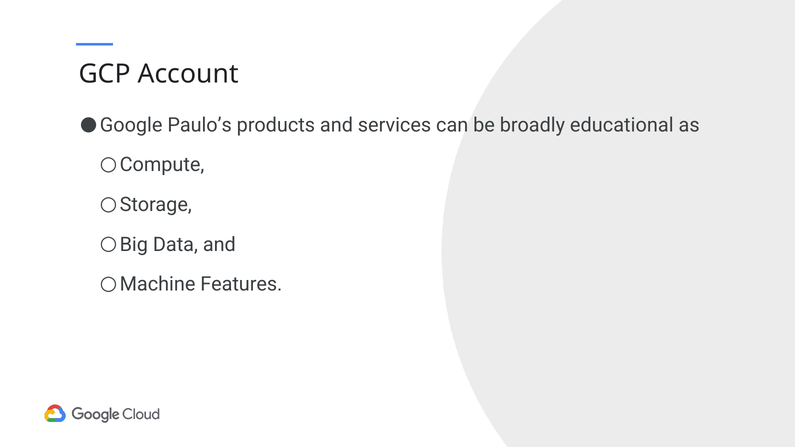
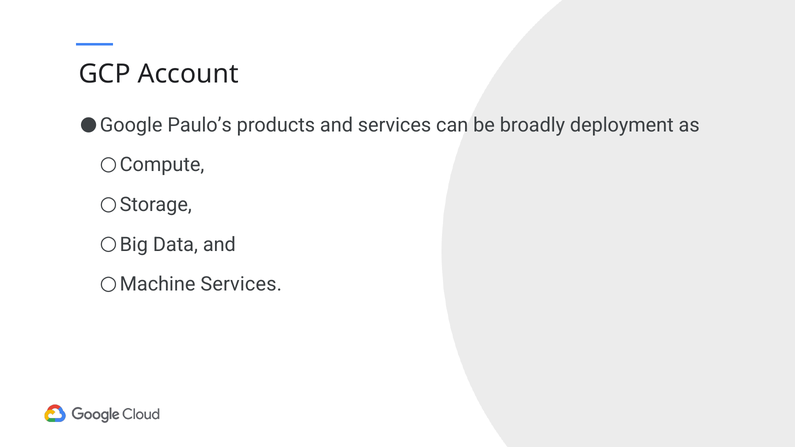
educational: educational -> deployment (622, 125)
Features: Features -> Services (241, 285)
